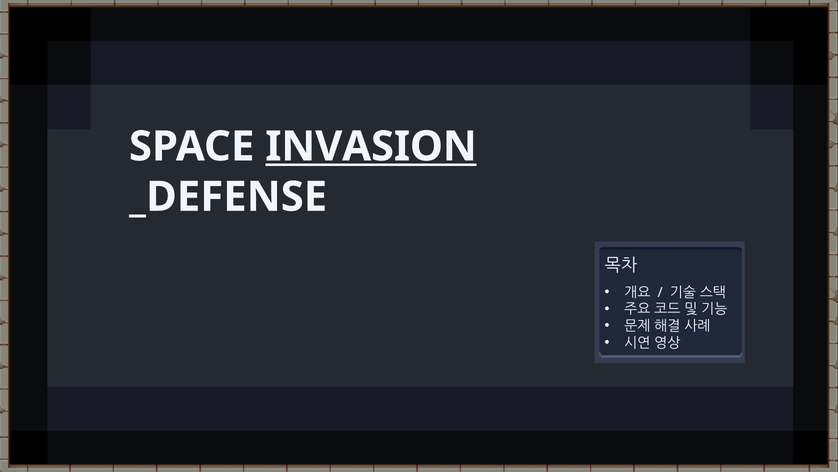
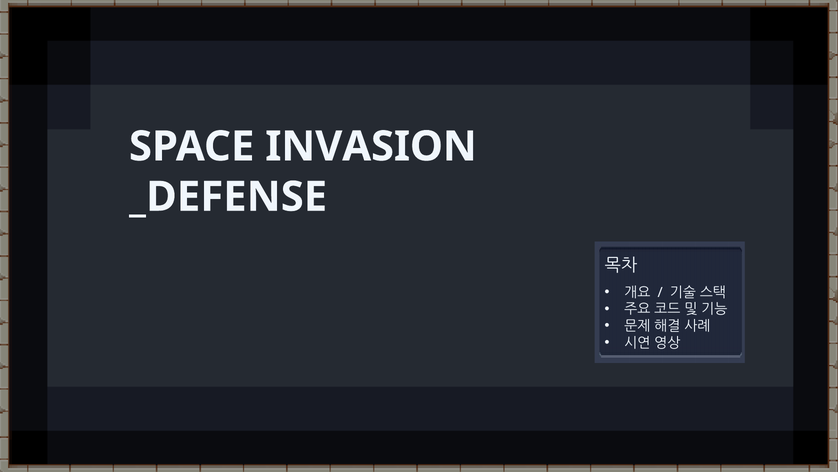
INVASION underline: present -> none (371, 146)
